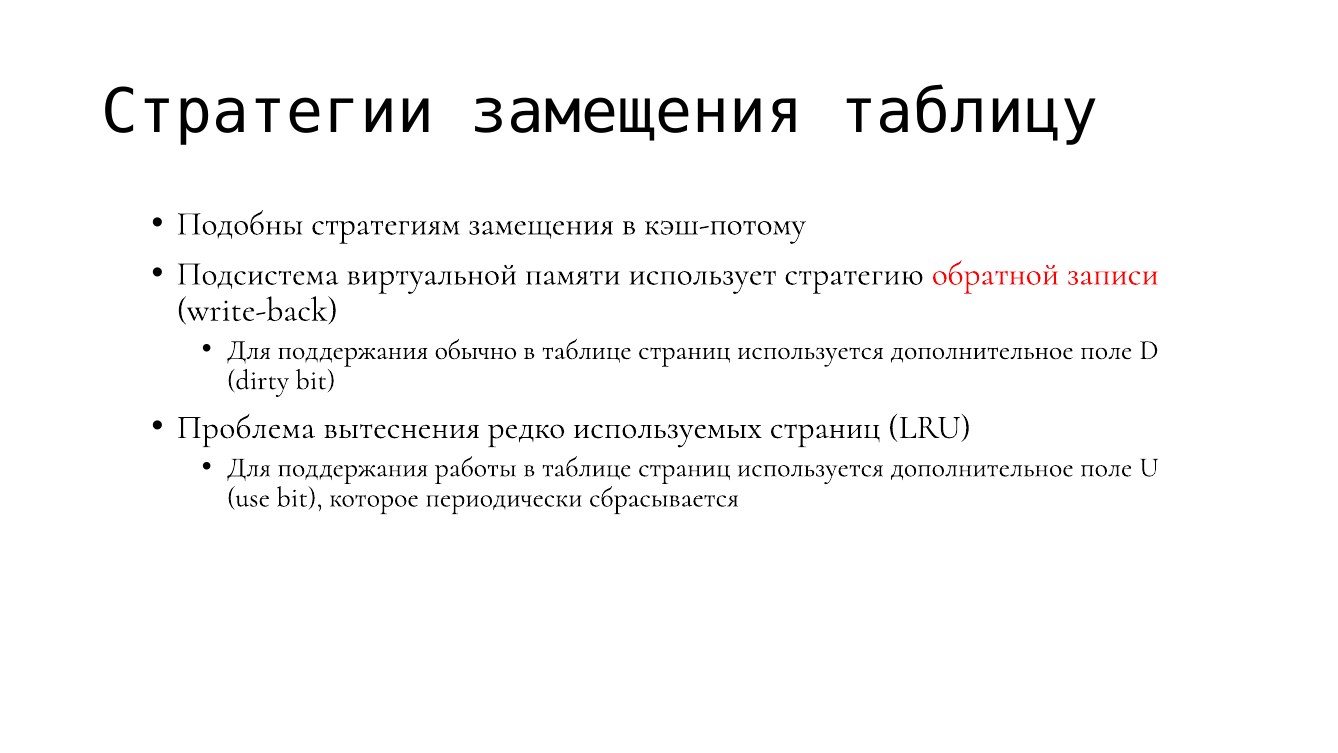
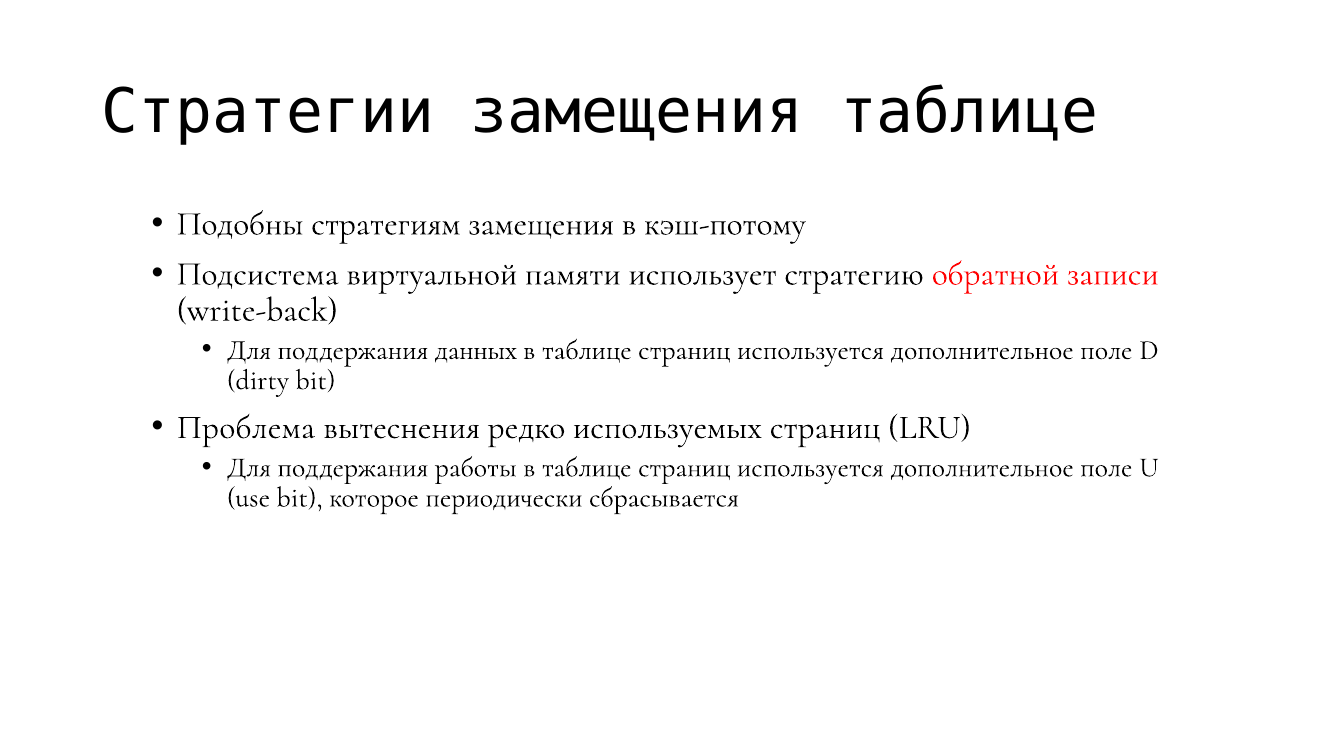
замещения таблицу: таблицу -> таблице (969, 112)
обычно: обычно -> данных (476, 350)
